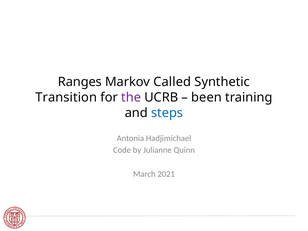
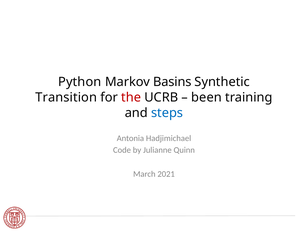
Ranges: Ranges -> Python (80, 82)
Called: Called -> Basins (172, 82)
the colour: purple -> red (131, 97)
